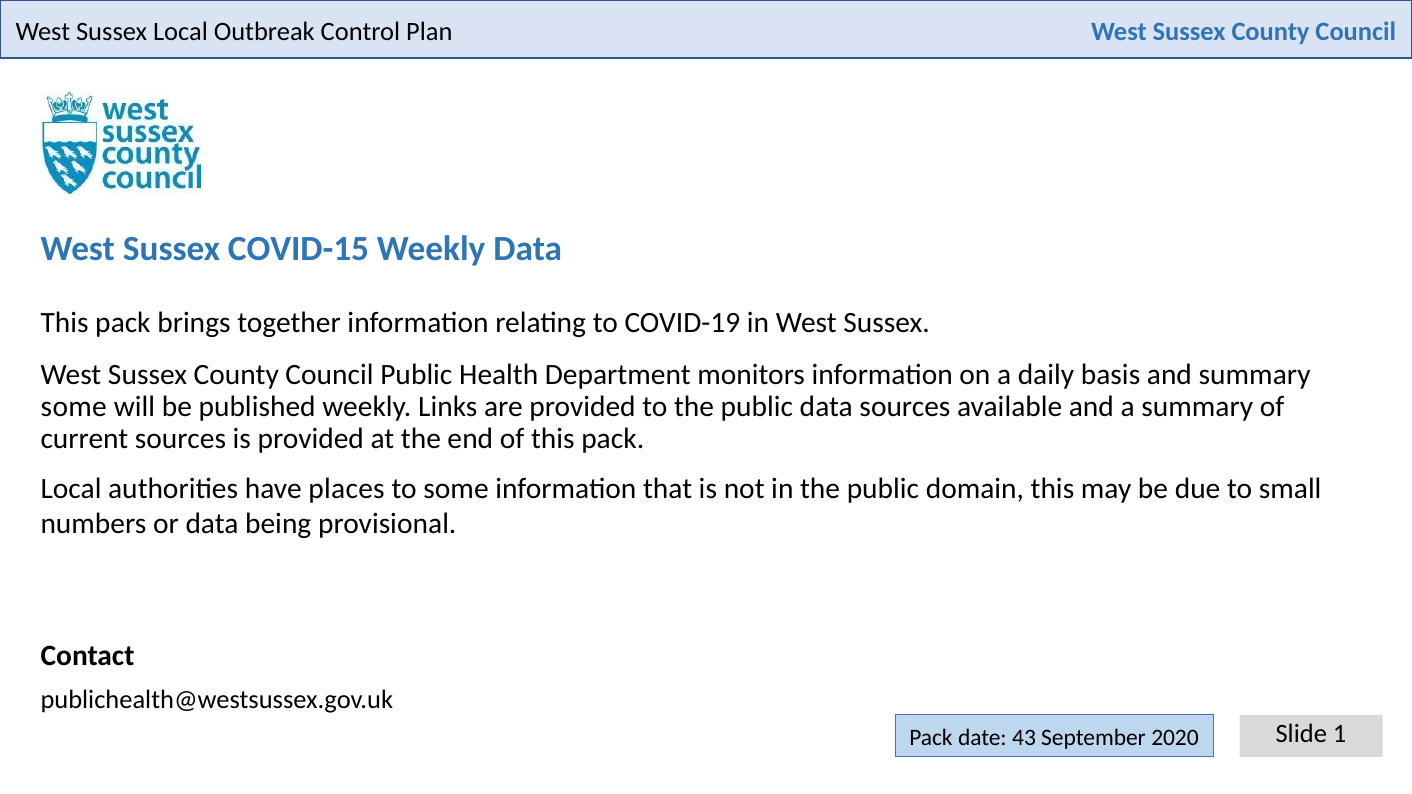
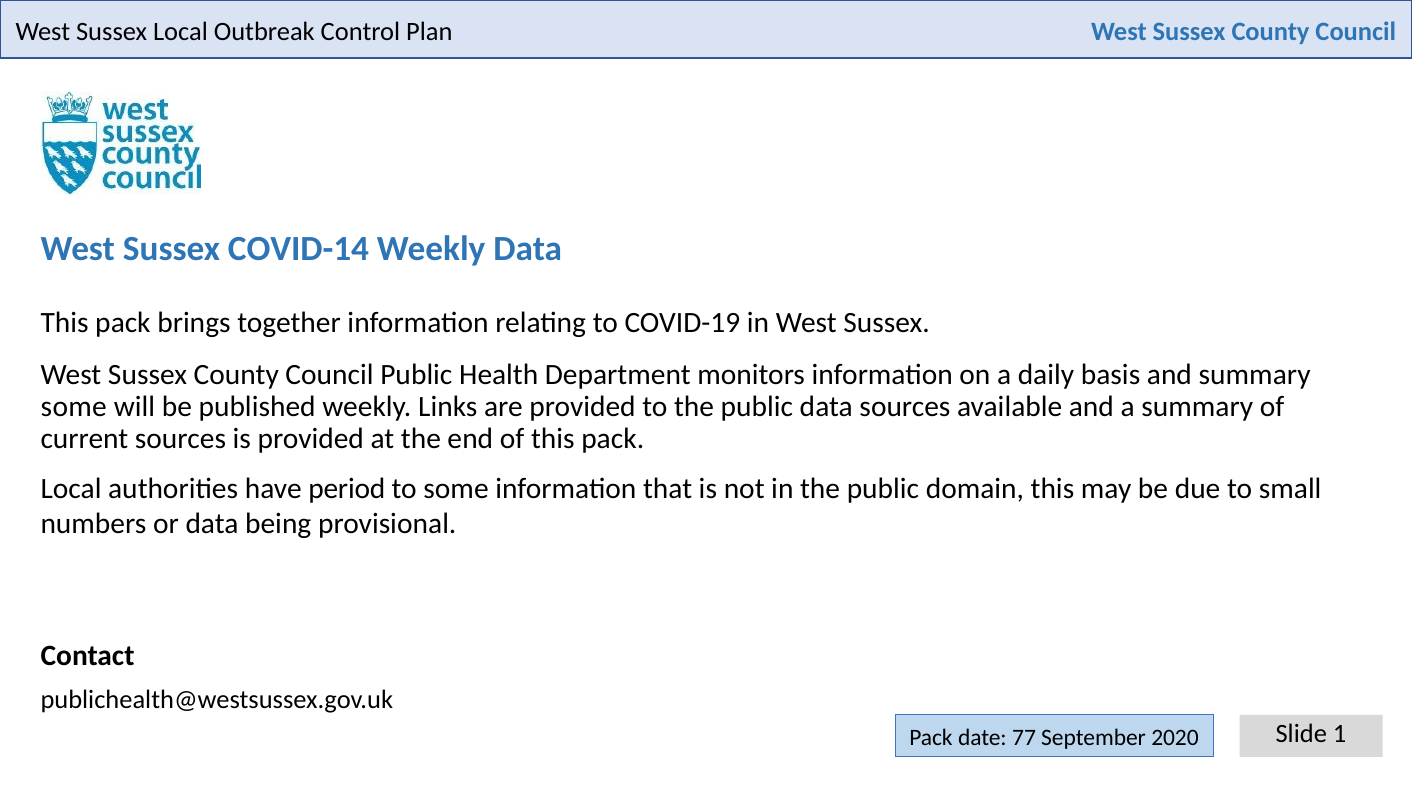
COVID-15: COVID-15 -> COVID-14 (298, 249)
places: places -> period (347, 489)
43: 43 -> 77 (1024, 738)
